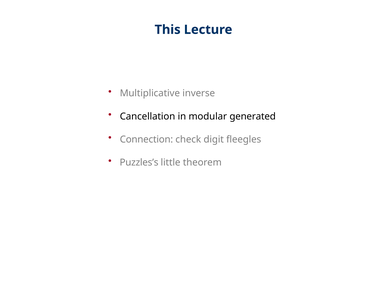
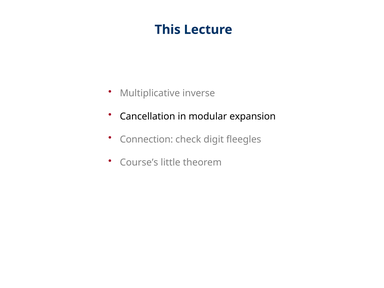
generated: generated -> expansion (253, 116)
Puzzles’s: Puzzles’s -> Course’s (139, 162)
